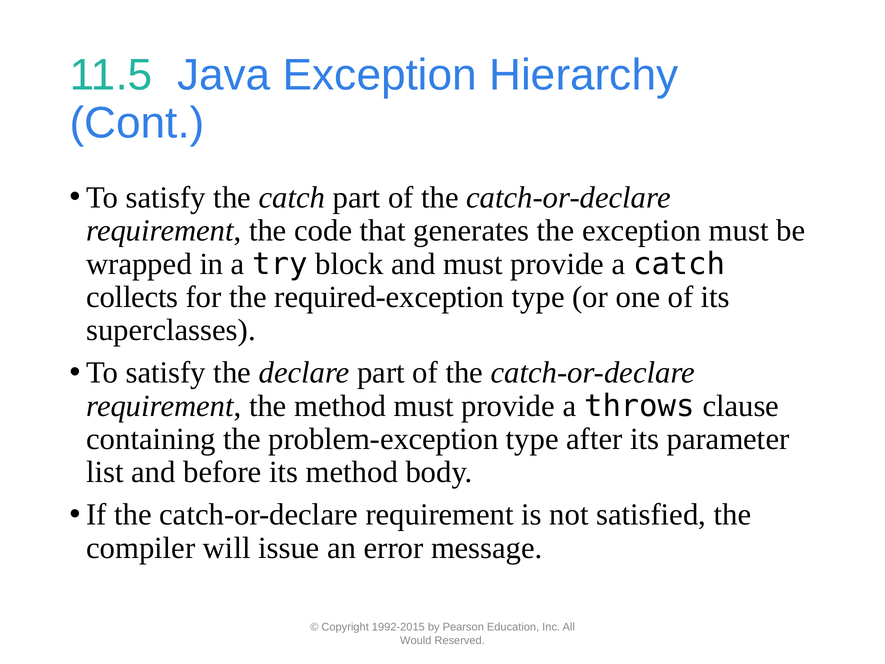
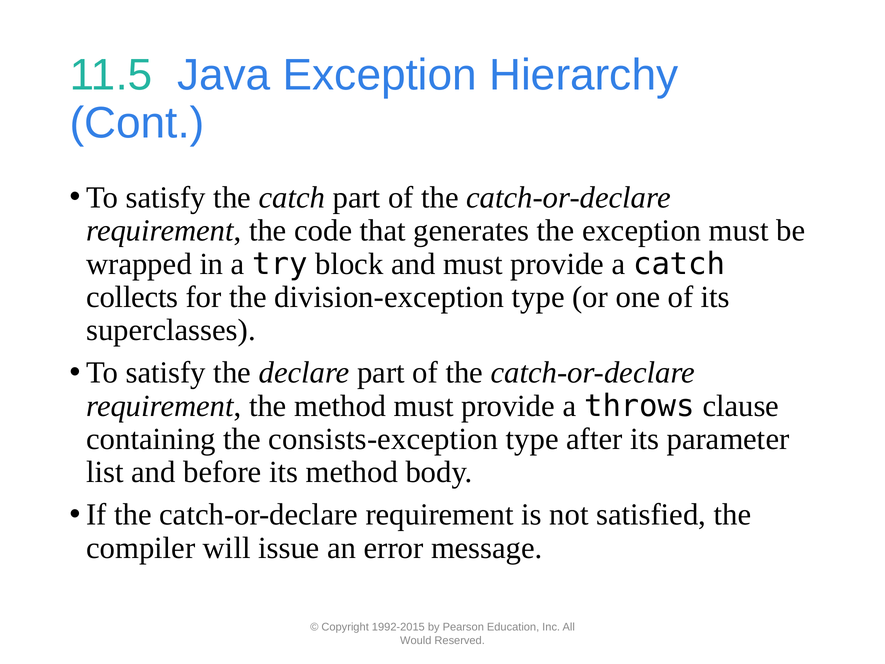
required-exception: required-exception -> division-exception (389, 297)
problem-exception: problem-exception -> consists-exception (383, 439)
